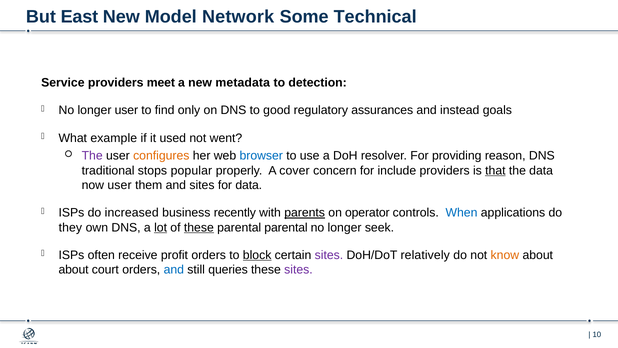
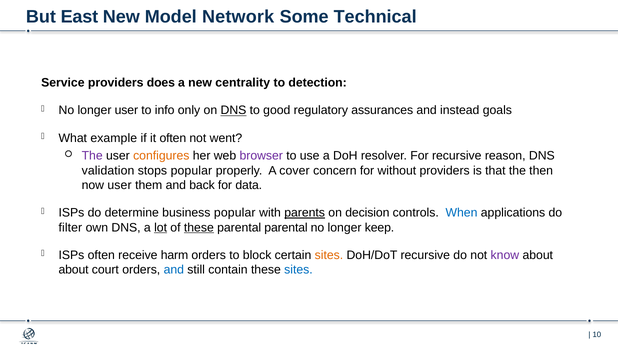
meet: meet -> does (161, 83)
metadata: metadata -> centrality (243, 83)
find: find -> info (165, 110)
DNS underline: none -> present (233, 110)
it used: used -> often (173, 138)
browser colour: blue -> purple (261, 156)
For providing: providing -> recursive (457, 156)
traditional: traditional -> validation (108, 170)
include: include -> without (397, 170)
that underline: present -> none (495, 170)
the data: data -> then (541, 170)
and sites: sites -> back (202, 185)
increased: increased -> determine (132, 213)
business recently: recently -> popular (235, 213)
operator: operator -> decision (367, 213)
they: they -> filter (70, 227)
seek: seek -> keep (380, 227)
profit: profit -> harm (175, 255)
block underline: present -> none (257, 255)
sites colour: purple -> orange (329, 255)
DoH/DoT relatively: relatively -> recursive (425, 255)
know colour: orange -> purple (505, 255)
queries: queries -> contain (228, 270)
sites colour: purple -> blue (298, 270)
